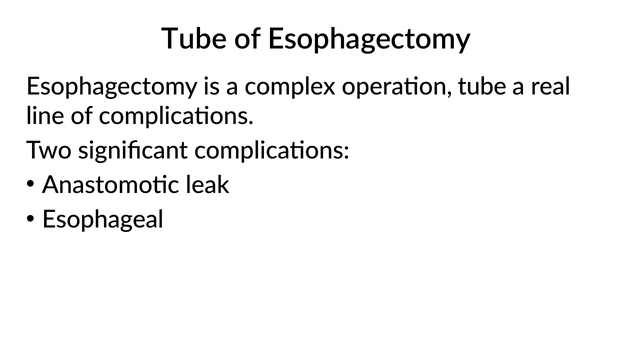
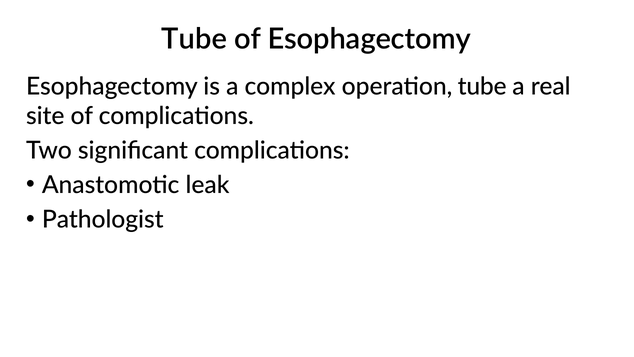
line: line -> site (45, 116)
Esophageal: Esophageal -> Pathologist (103, 220)
